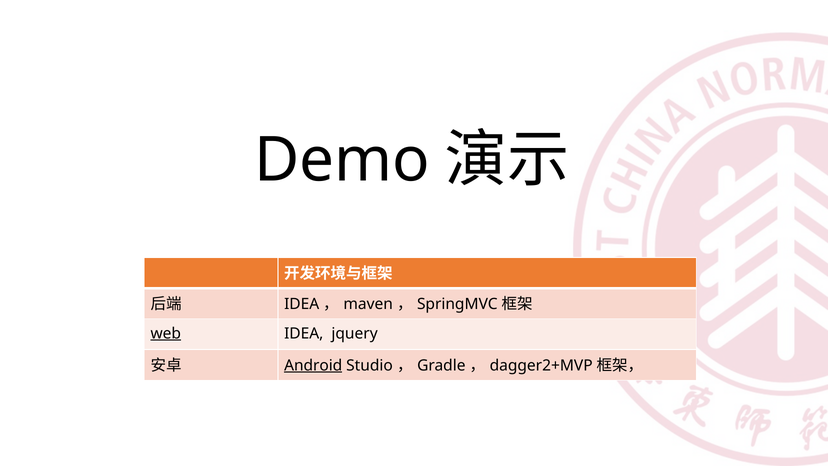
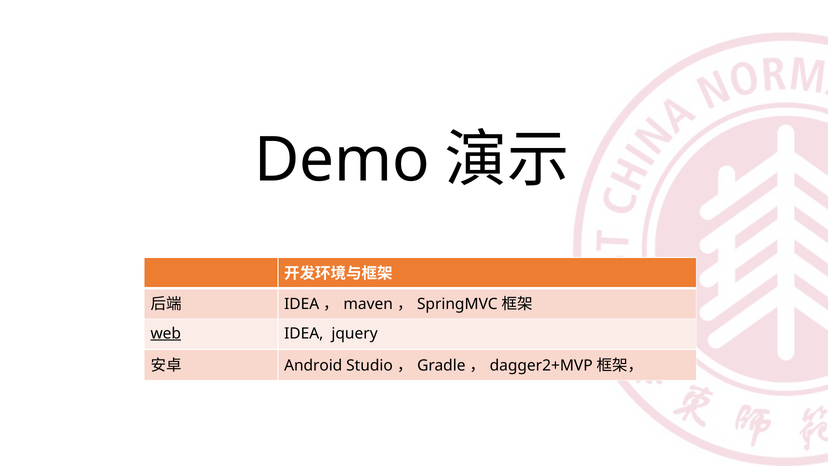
Android underline: present -> none (313, 365)
